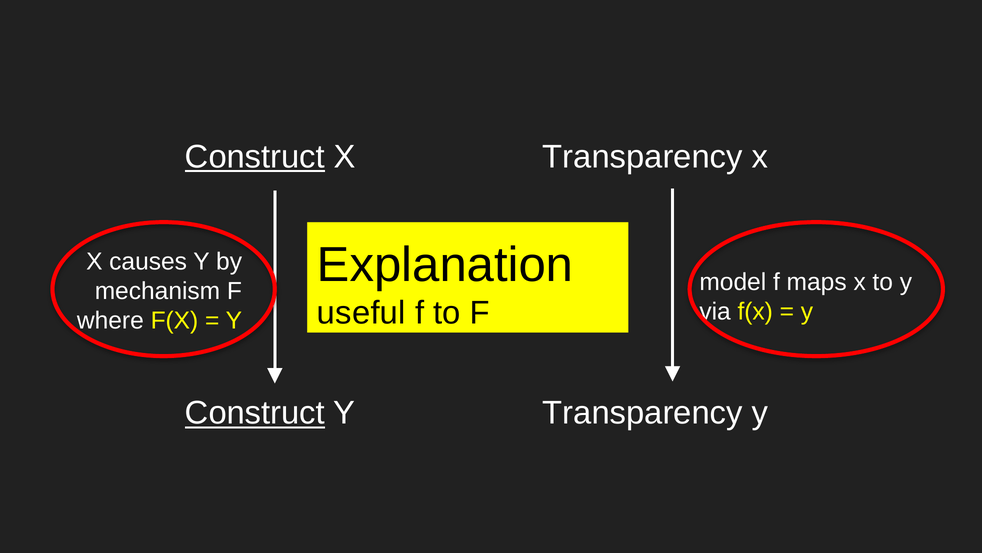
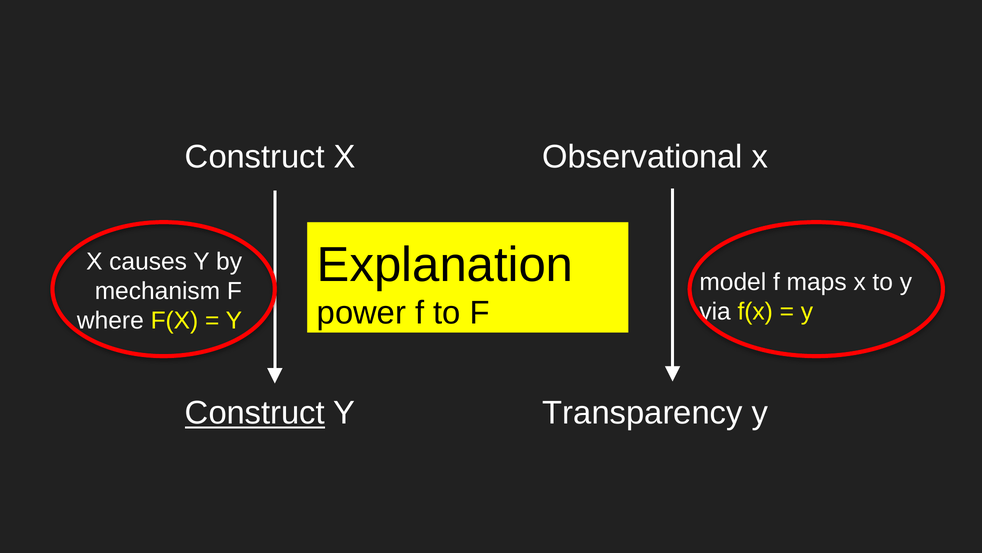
Construct underline: present -> none (255, 157)
Transparency: Transparency -> Observational (643, 157)
useful: useful -> power (361, 313)
